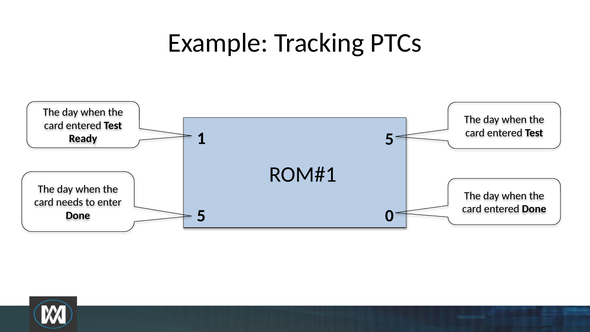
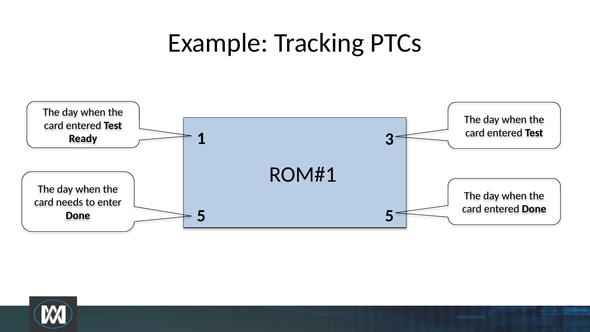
1 5: 5 -> 3 (389, 139)
5 0: 0 -> 5 (389, 216)
